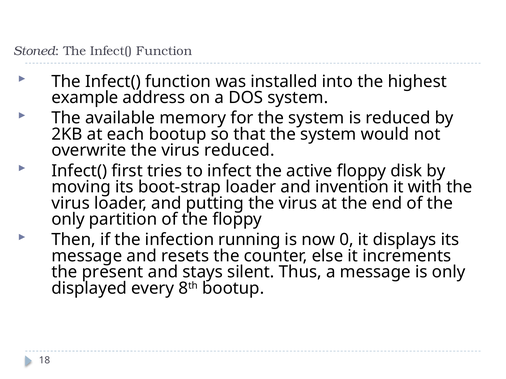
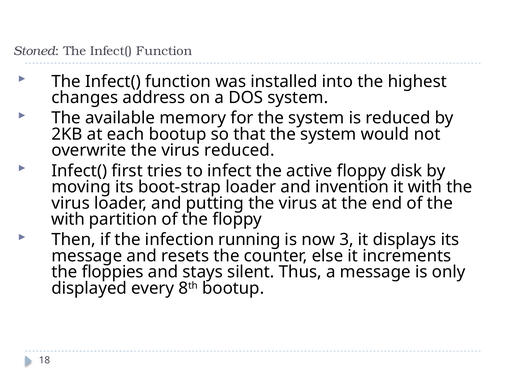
example: example -> changes (85, 98)
only: only -> with (68, 220)
0: 0 -> 3 (346, 240)
present: present -> floppies (113, 272)
